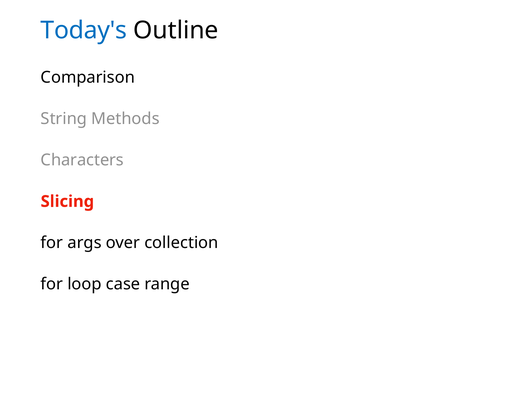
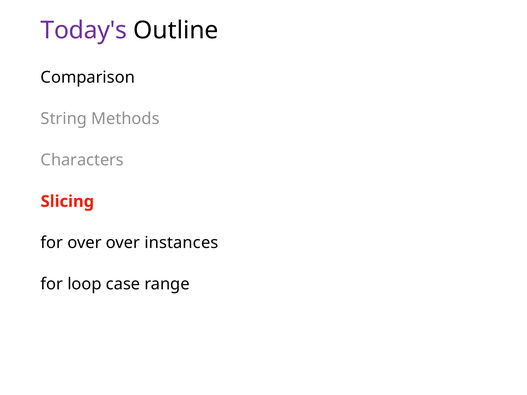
Today's colour: blue -> purple (84, 30)
for args: args -> over (85, 243)
collection: collection -> instances (181, 243)
